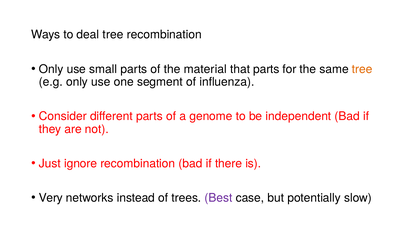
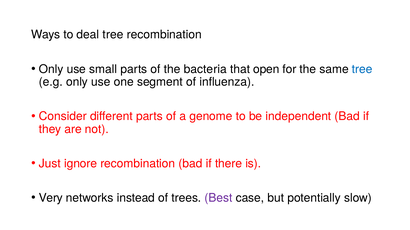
material: material -> bacteria (205, 69)
that parts: parts -> open (266, 69)
tree colour: orange -> blue (362, 69)
